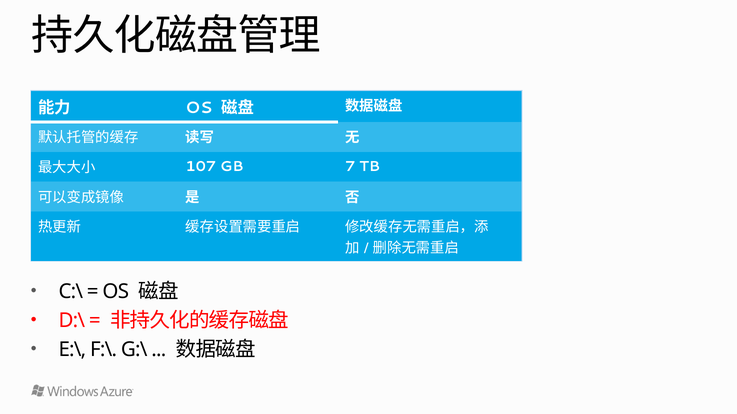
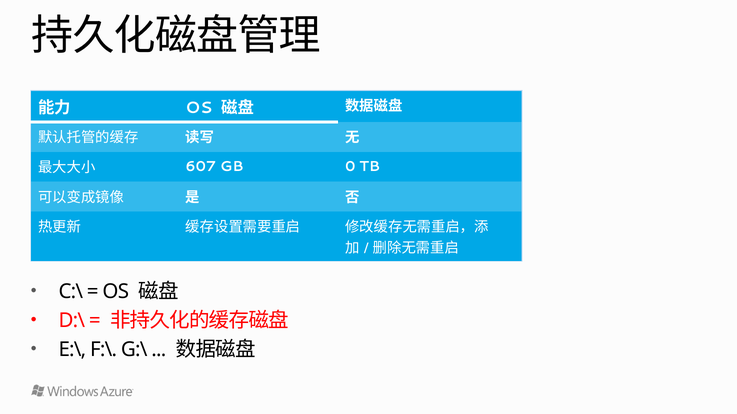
107: 107 -> 607 (201, 167)
7: 7 -> 0 (350, 167)
